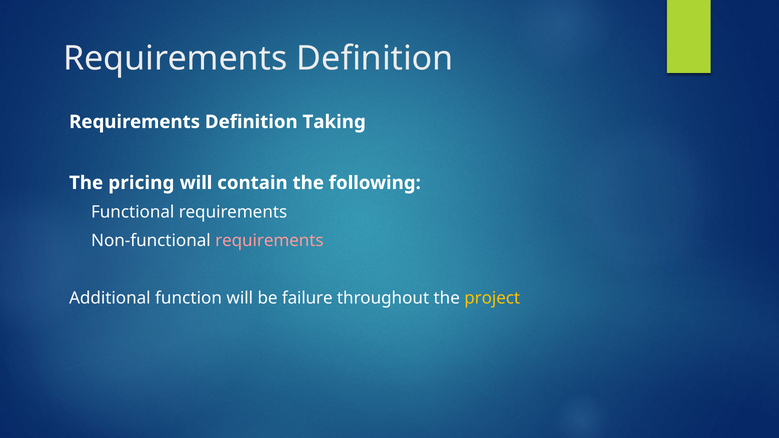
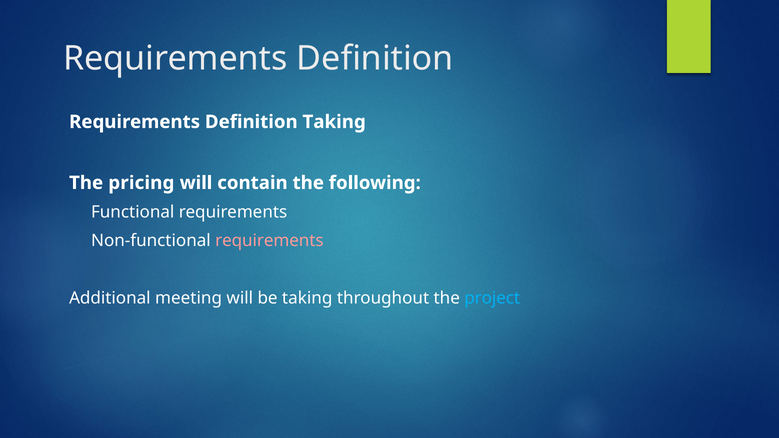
function: function -> meeting (189, 298)
be failure: failure -> taking (307, 298)
project colour: yellow -> light blue (492, 298)
